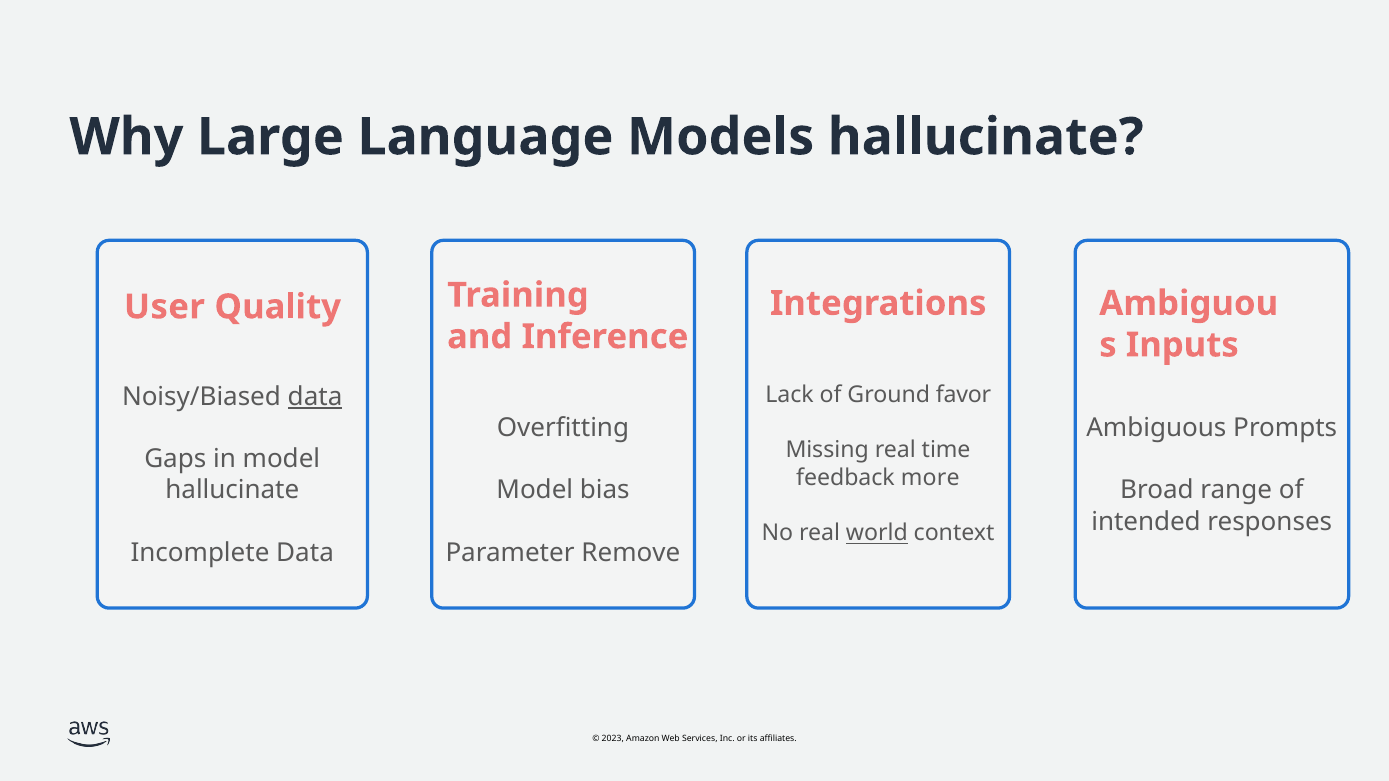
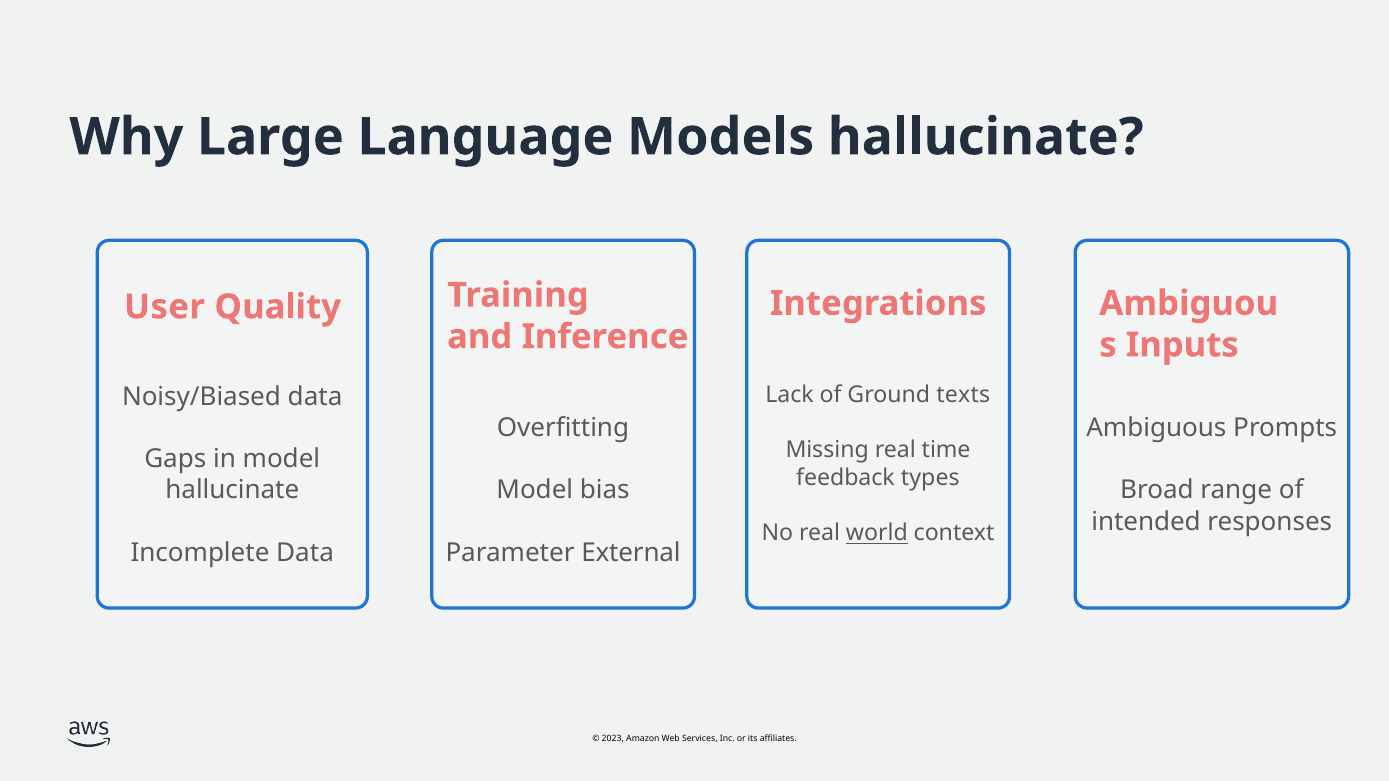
favor: favor -> texts (963, 395)
data underline: present -> none (315, 397)
more: more -> types (930, 478)
Remove: Remove -> External (631, 553)
